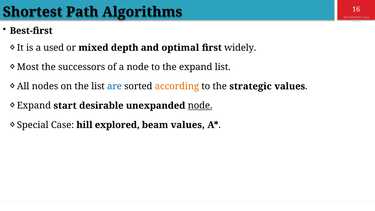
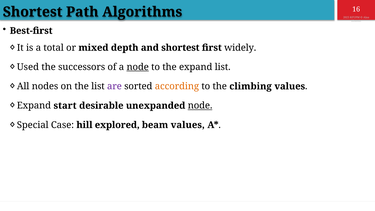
used: used -> total (54, 48)
and optimal: optimal -> shortest (180, 48)
Most: Most -> Used (28, 67)
node underline: none -> present (138, 67)
are colour: blue -> purple (114, 86)
strategic: strategic -> climbing (251, 86)
